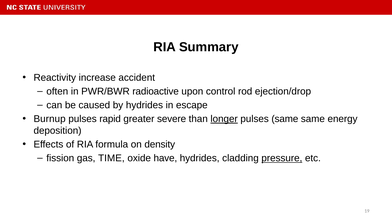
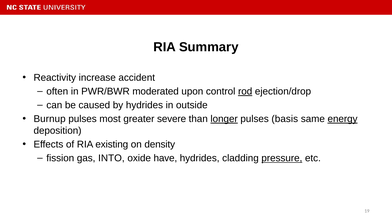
radioactive: radioactive -> moderated (156, 91)
rod underline: none -> present (245, 91)
escape: escape -> outside (192, 105)
rapid: rapid -> most (110, 119)
pulses same: same -> basis (285, 119)
energy underline: none -> present (343, 119)
formula: formula -> existing (112, 144)
TIME: TIME -> INTO (111, 158)
